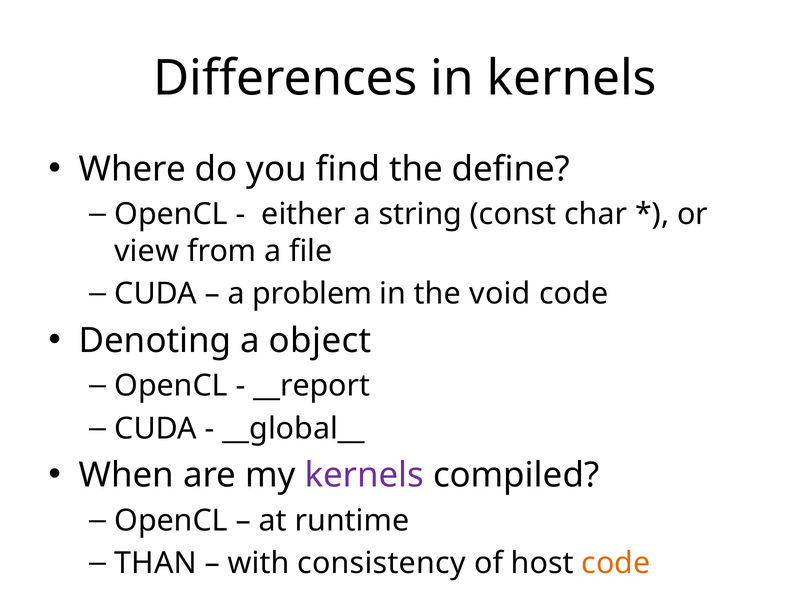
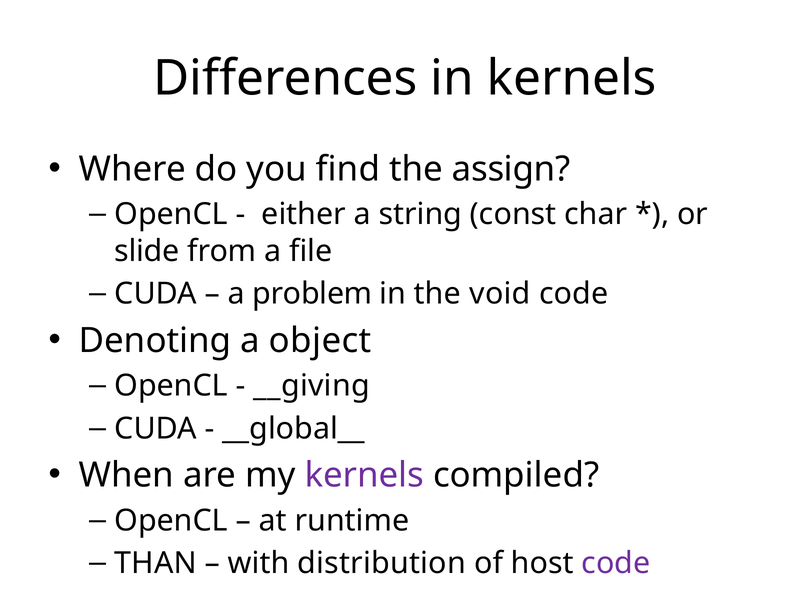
define: define -> assign (511, 169)
view: view -> slide (147, 251)
__report: __report -> __giving (312, 386)
consistency: consistency -> distribution (382, 564)
code colour: orange -> purple (616, 564)
